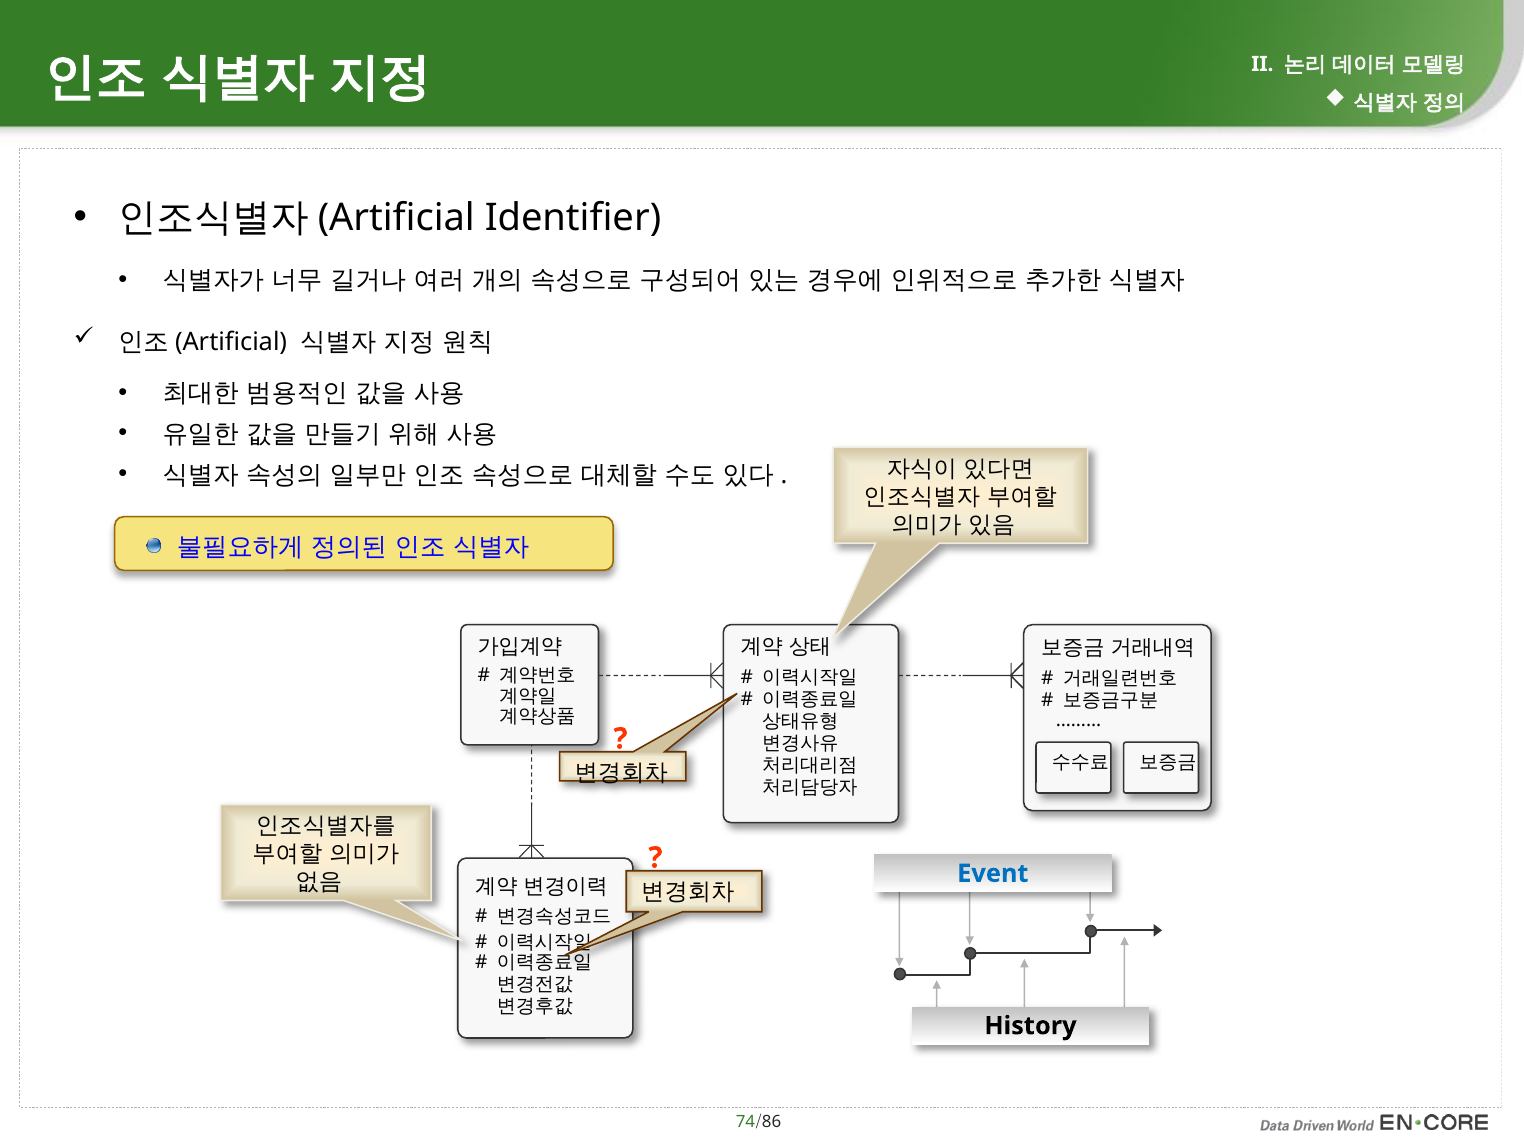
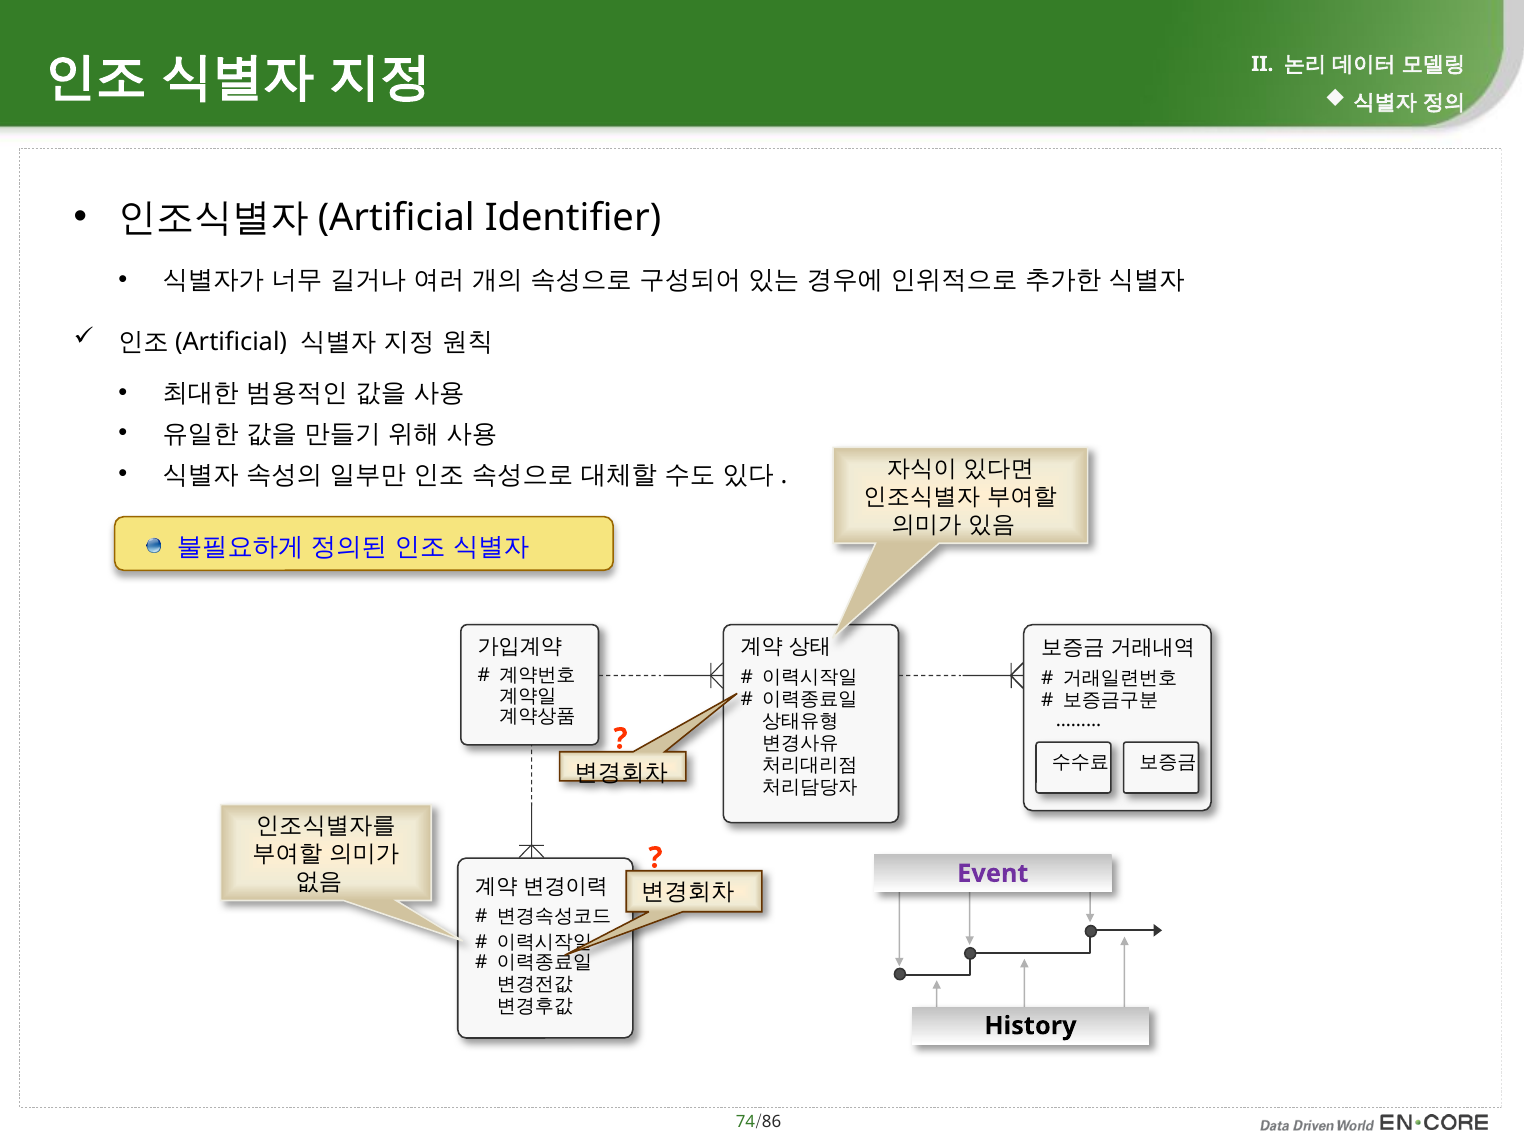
Event colour: blue -> purple (993, 873)
